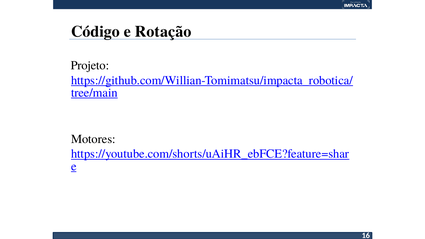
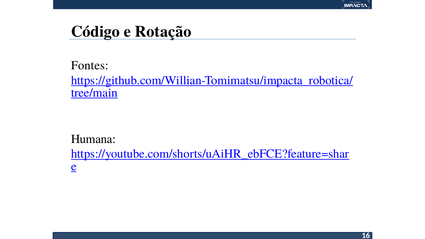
Projeto: Projeto -> Fontes (90, 65)
Motores: Motores -> Humana (93, 139)
